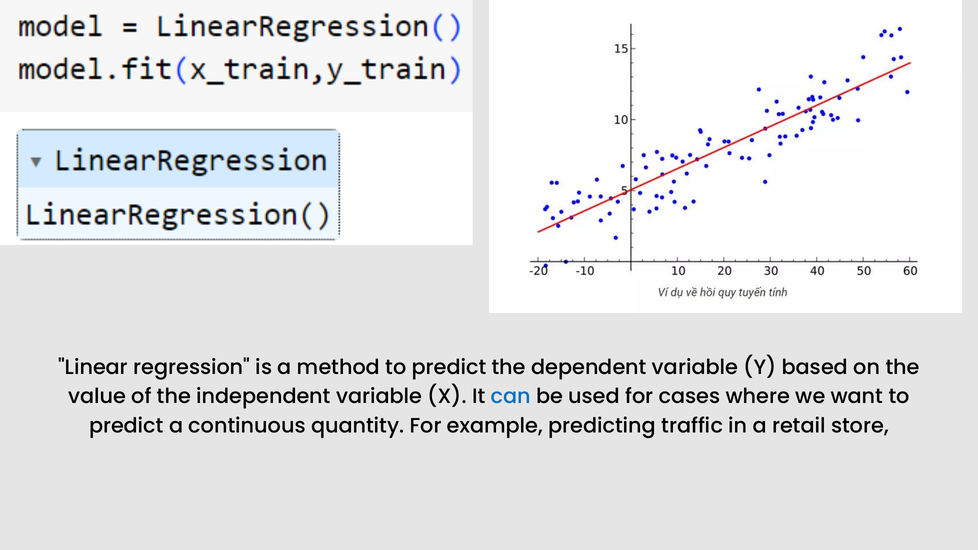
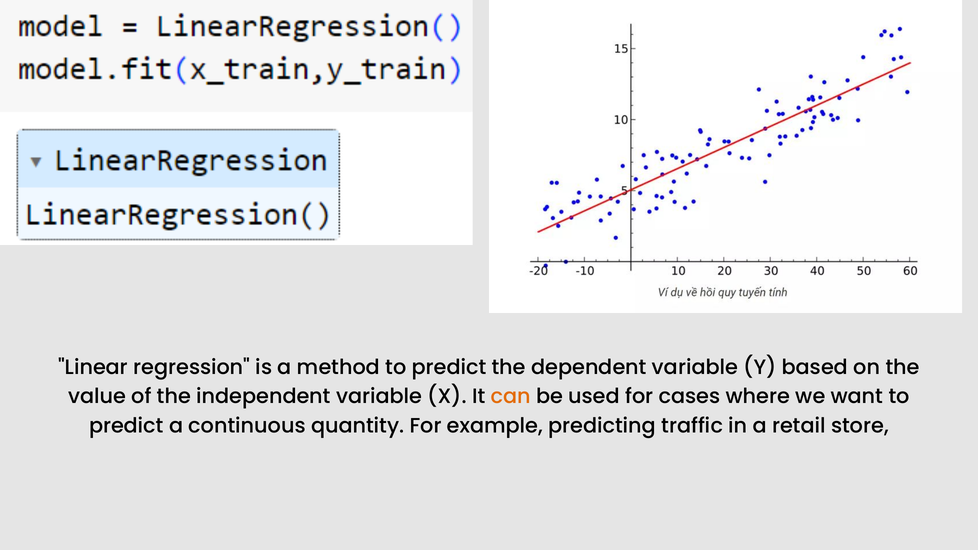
can colour: blue -> orange (511, 397)
